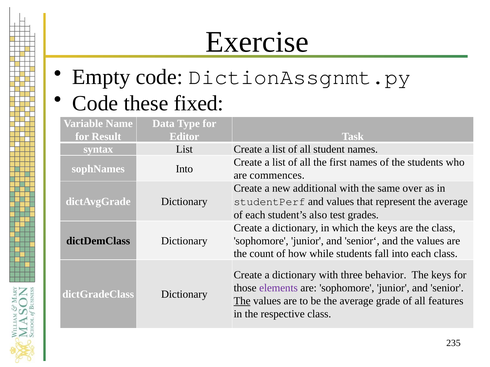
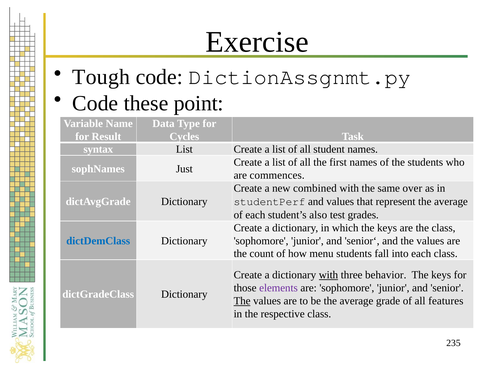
Empty: Empty -> Tough (101, 77)
fixed: fixed -> point (199, 103)
Editor: Editor -> Cycles (184, 137)
sophNames Into: Into -> Just (184, 169)
additional: additional -> combined (315, 188)
dictDemClass colour: black -> blue (98, 241)
while: while -> menu (322, 254)
with underline: none -> present (328, 275)
